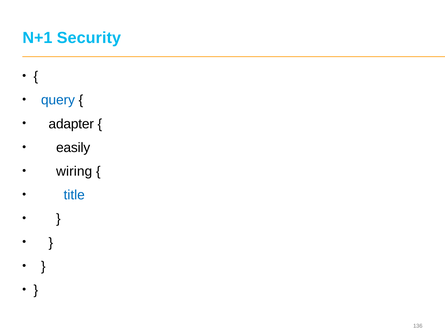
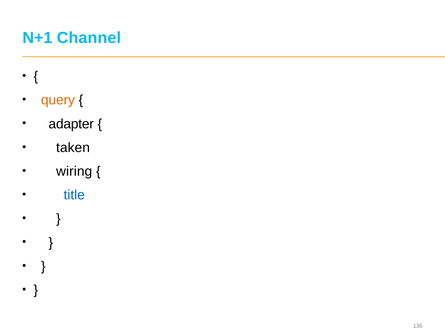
Security: Security -> Channel (89, 38)
query colour: blue -> orange (58, 100)
easily: easily -> taken (73, 147)
